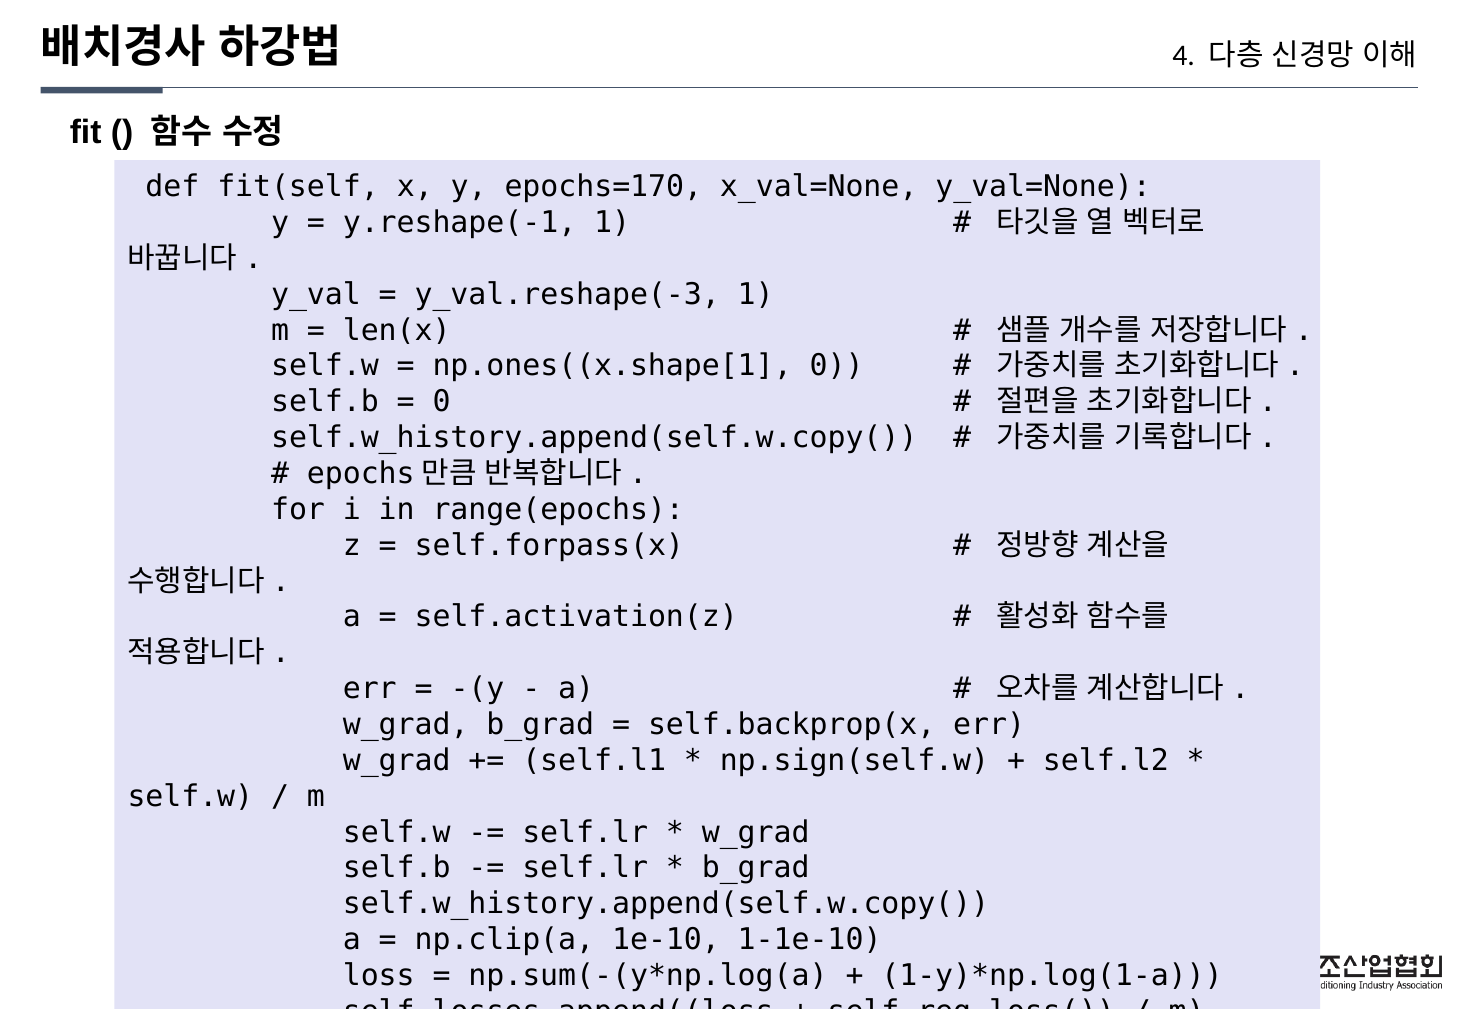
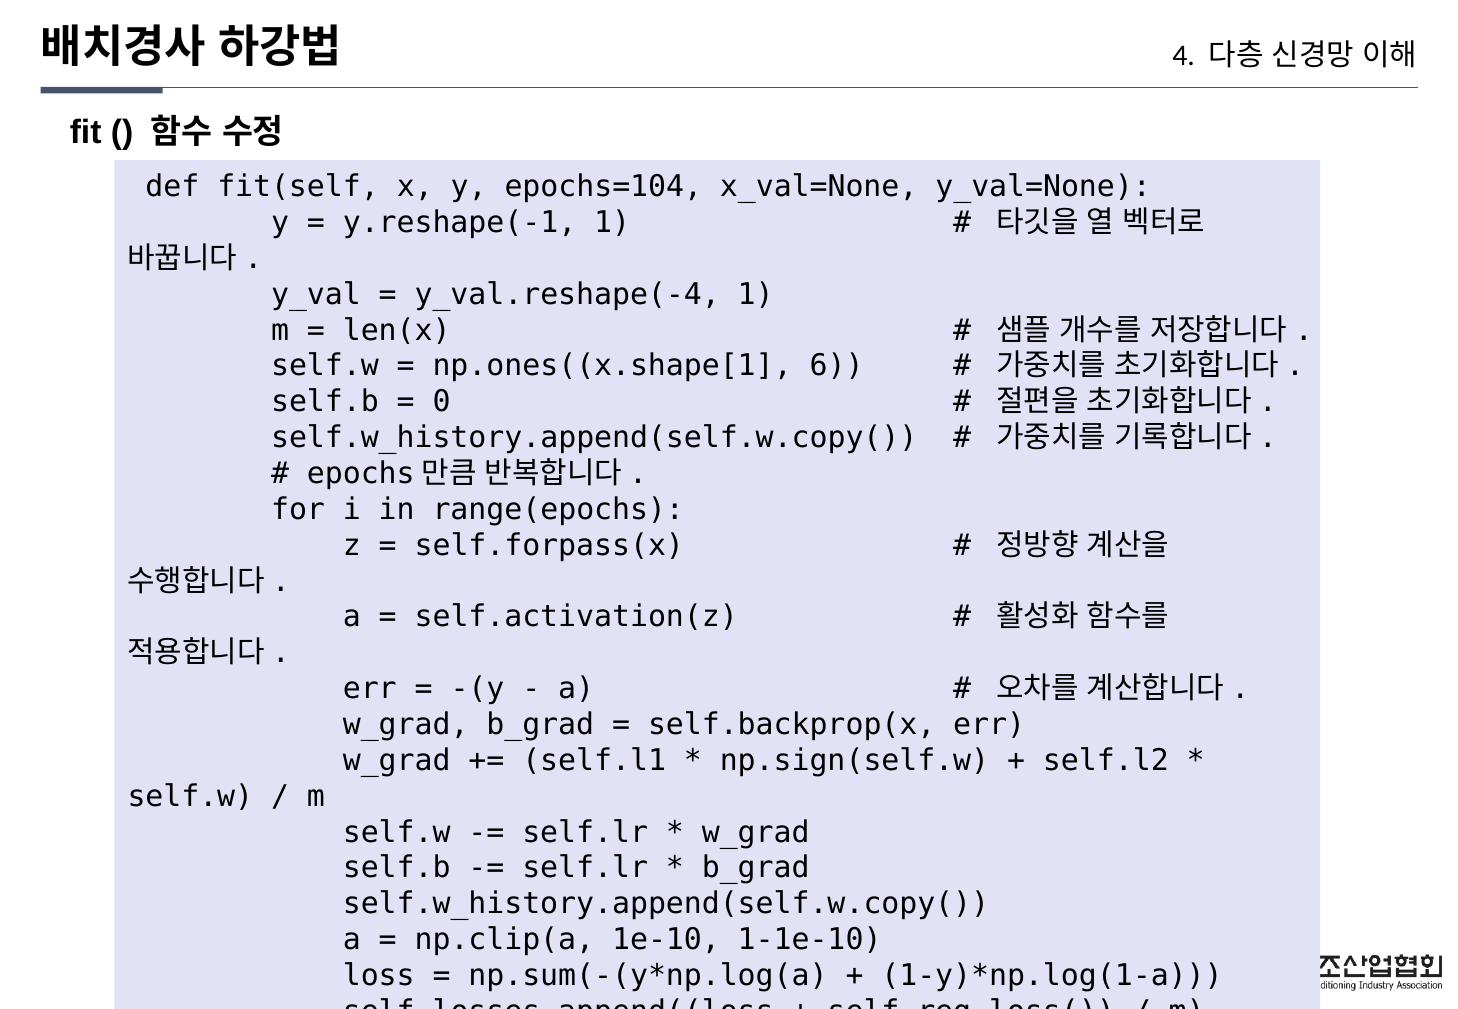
epochs=170: epochs=170 -> epochs=104 (603, 187)
y_val.reshape(-3: y_val.reshape(-3 -> y_val.reshape(-4 (567, 294)
np.ones((x.shape[1 0: 0 -> 6 (837, 366)
